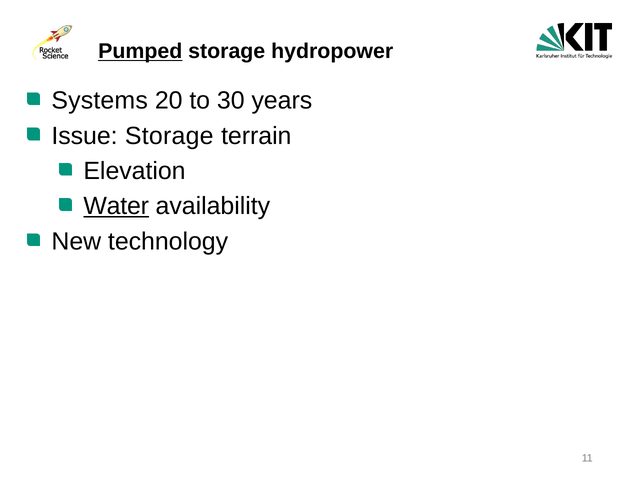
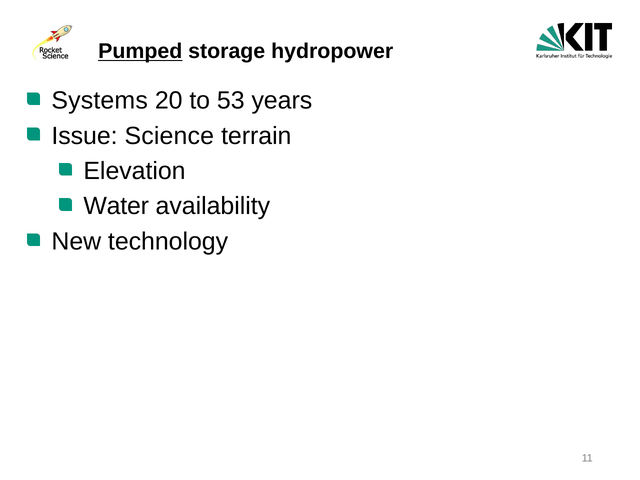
30: 30 -> 53 (231, 101)
Issue Storage: Storage -> Science (169, 136)
Water underline: present -> none (116, 206)
